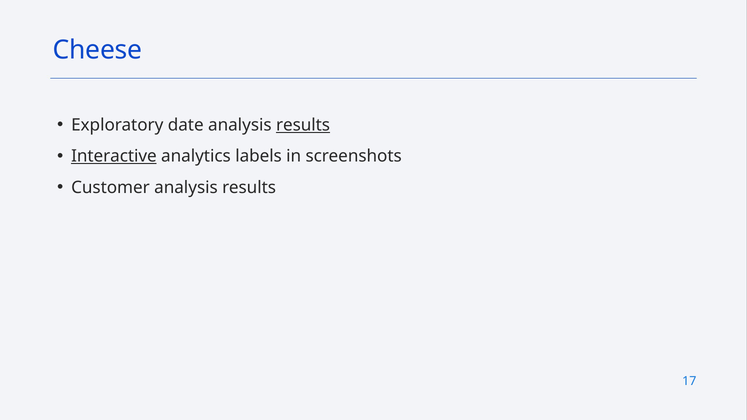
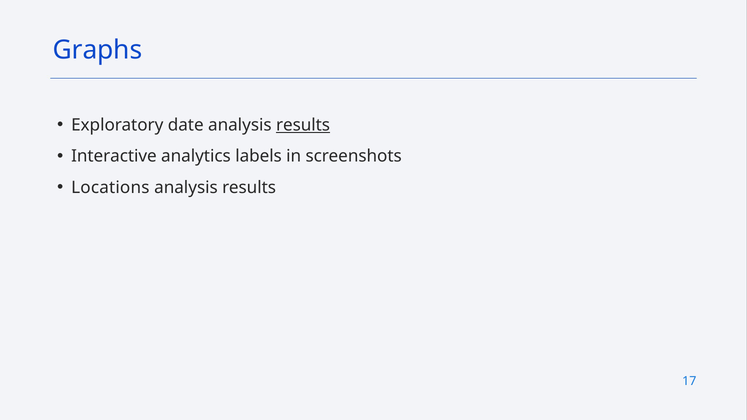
Cheese: Cheese -> Graphs (97, 50)
Interactive underline: present -> none (114, 156)
Customer: Customer -> Locations (110, 188)
